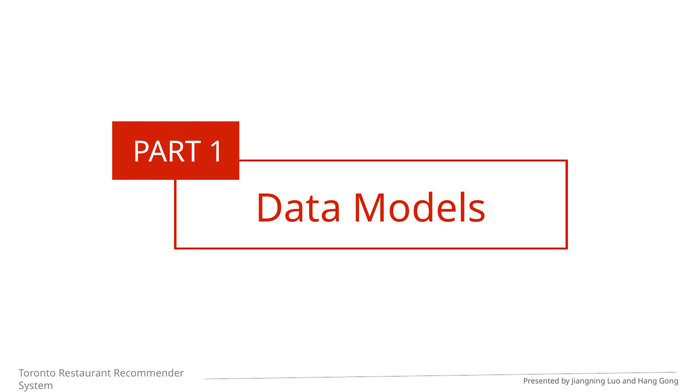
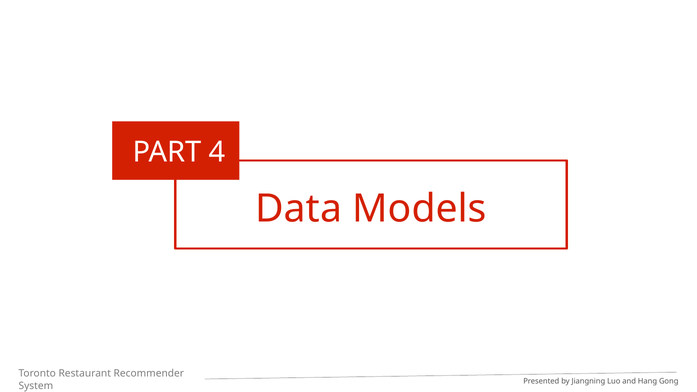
1: 1 -> 4 (217, 152)
